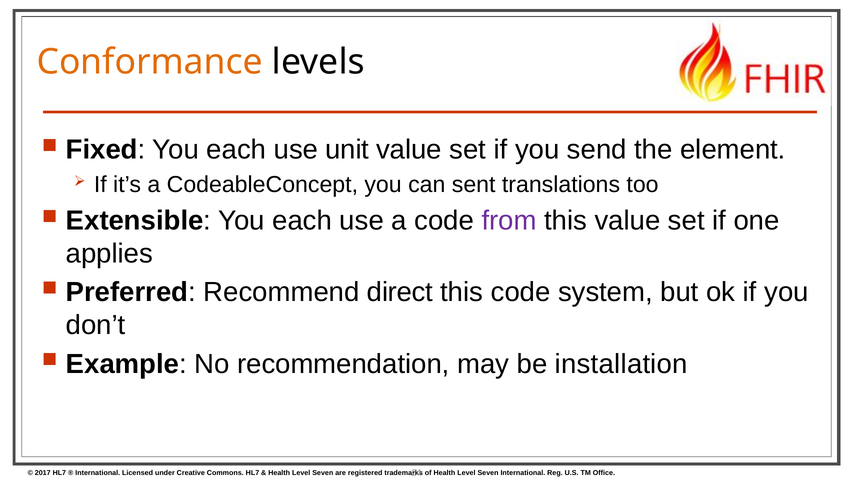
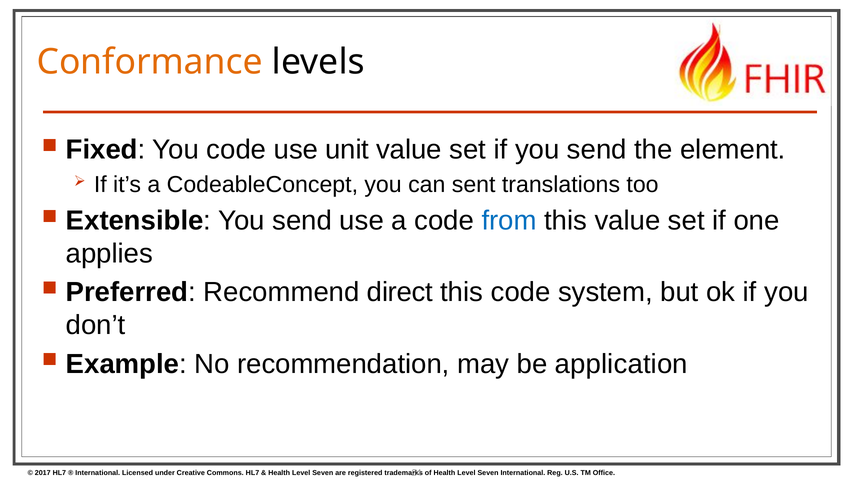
Fixed You each: each -> code (236, 150)
Extensible You each: each -> send (302, 221)
from colour: purple -> blue (509, 221)
installation: installation -> application (621, 364)
